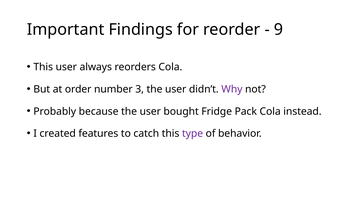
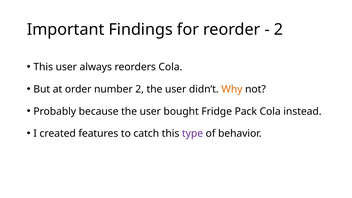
9: 9 -> 2 (279, 30)
number 3: 3 -> 2 (140, 89)
Why colour: purple -> orange (232, 89)
